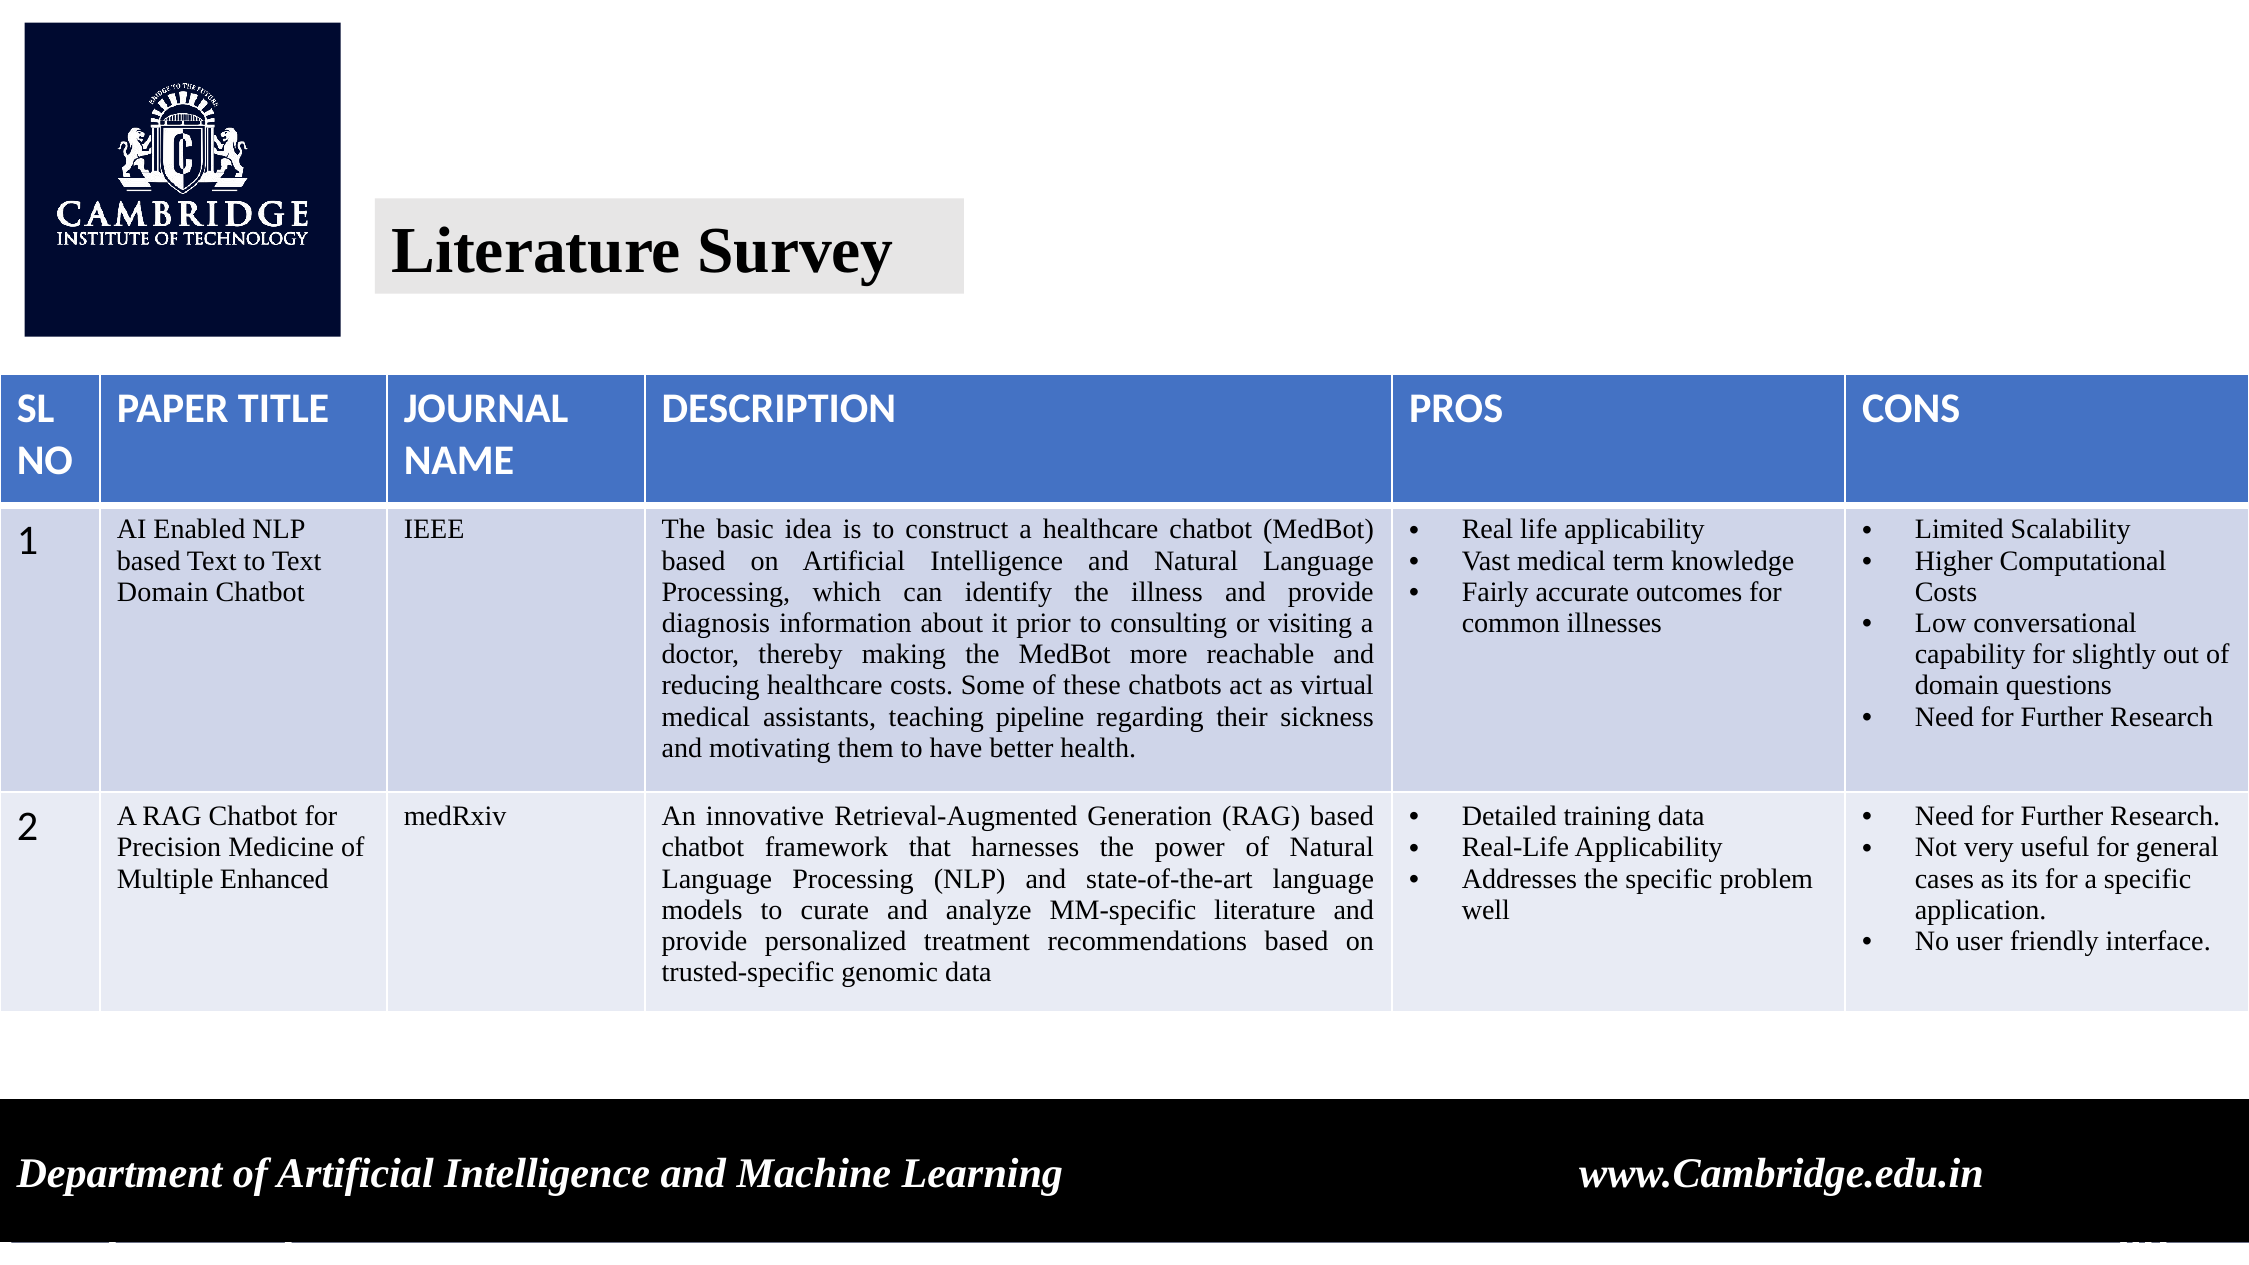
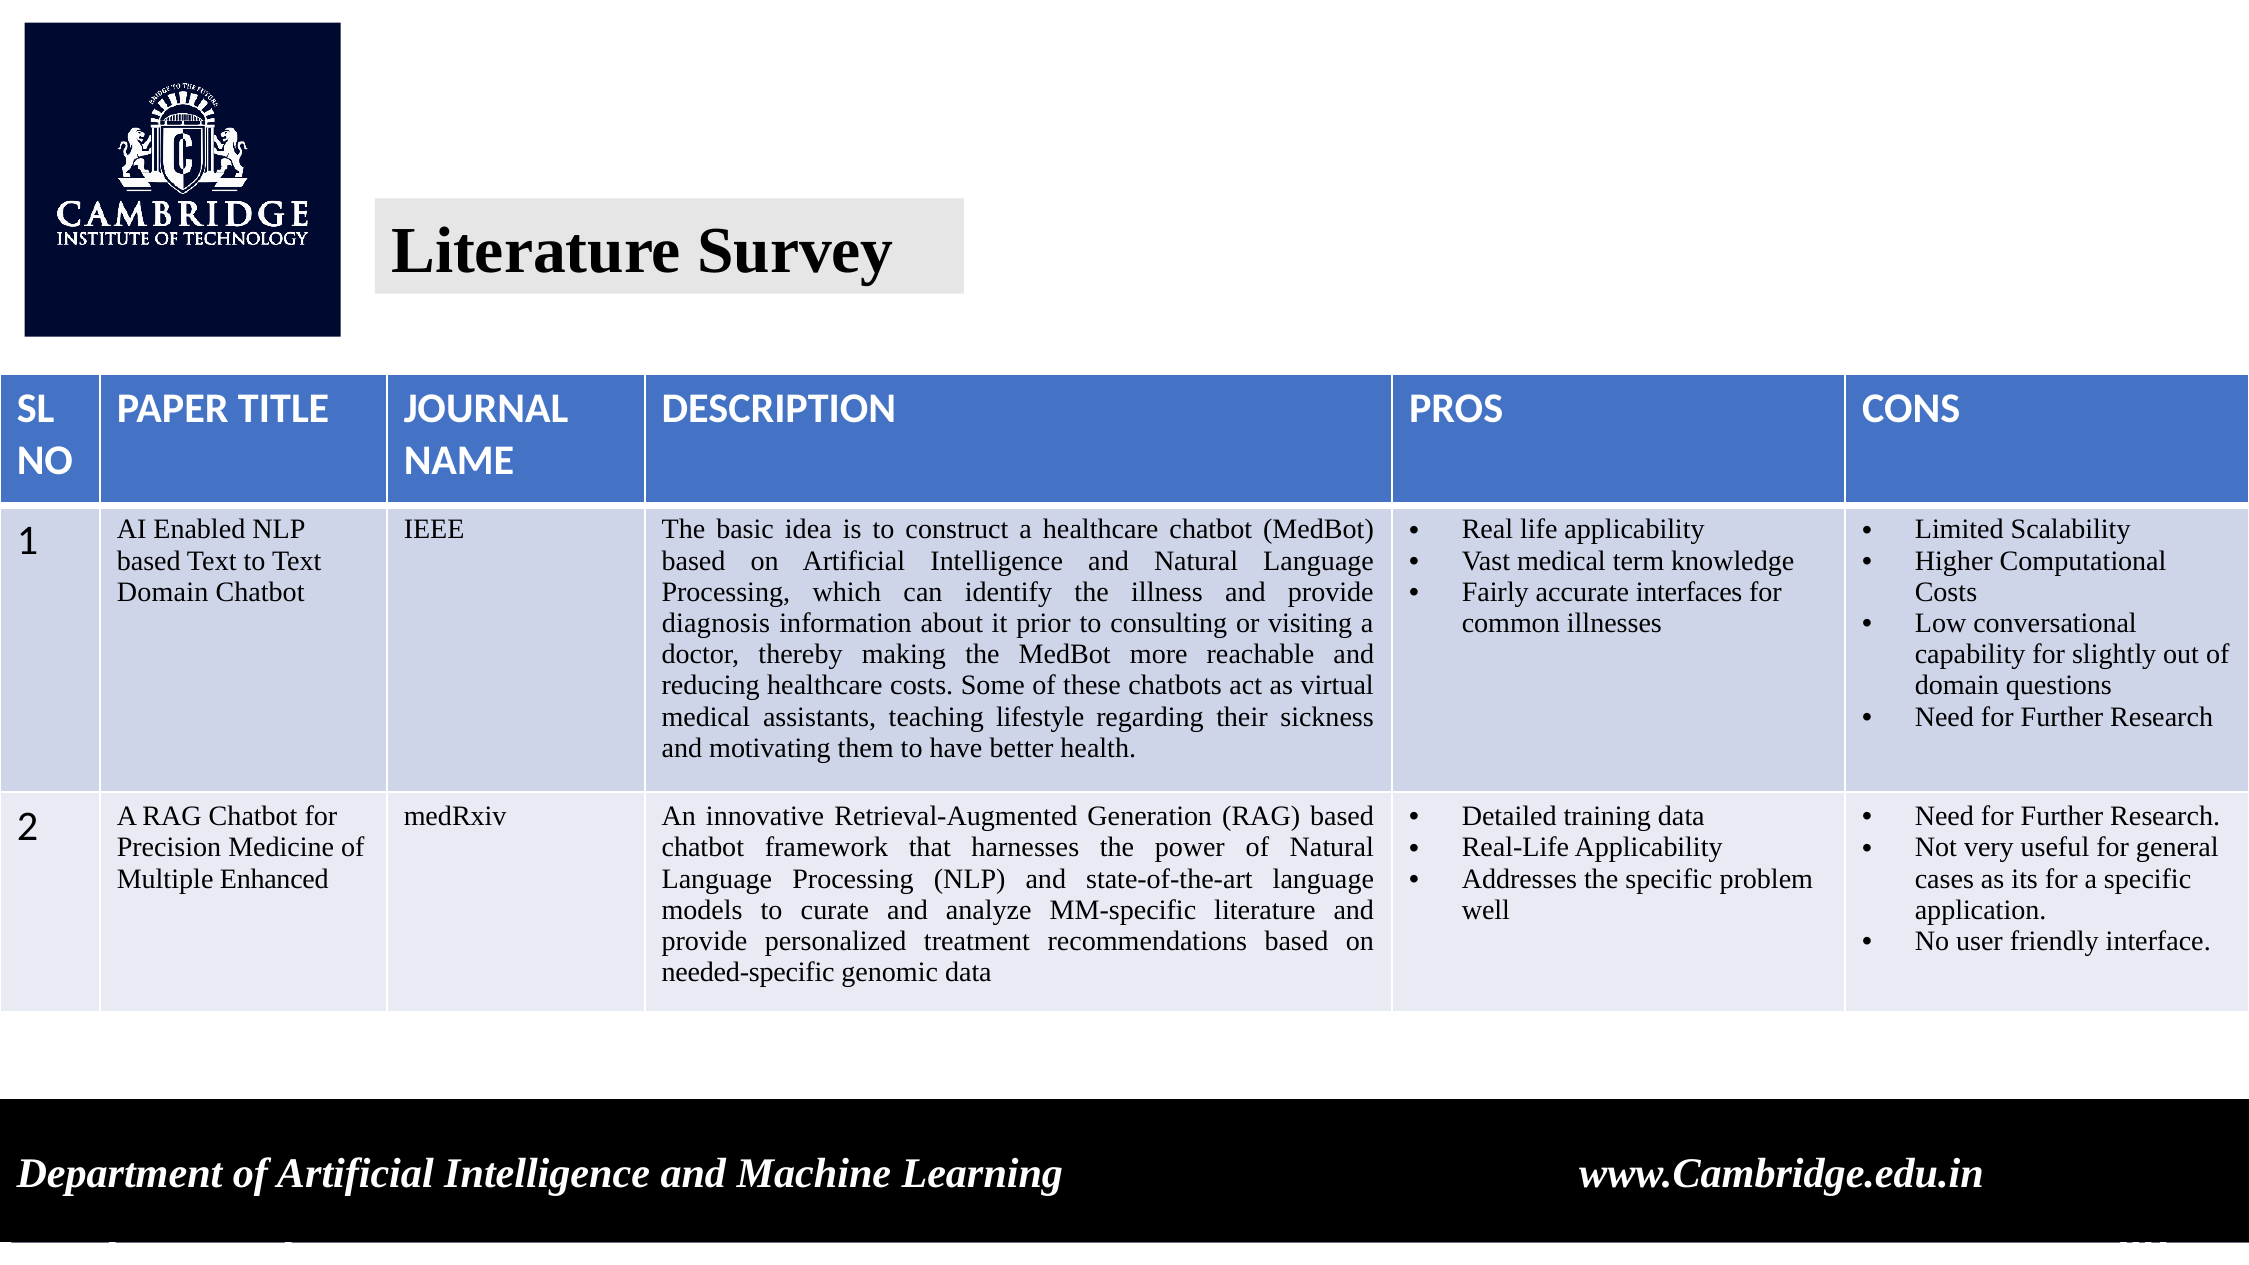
outcomes: outcomes -> interfaces (1689, 592)
pipeline: pipeline -> lifestyle (1040, 717)
trusted-specific: trusted-specific -> needed-specific (748, 972)
